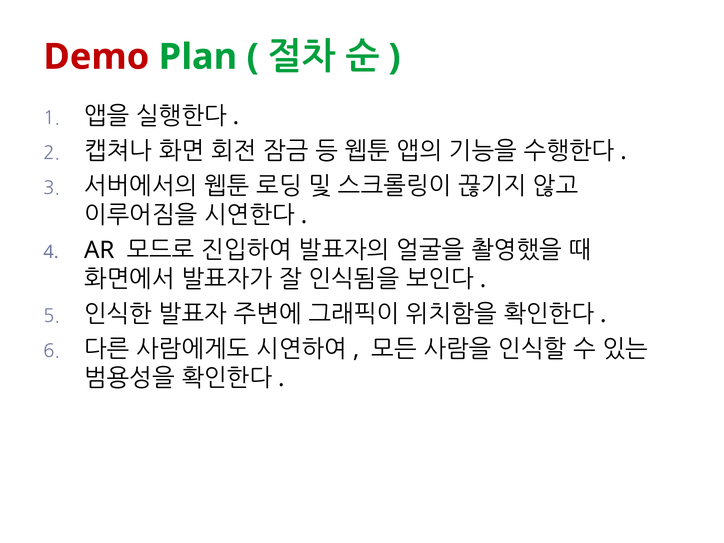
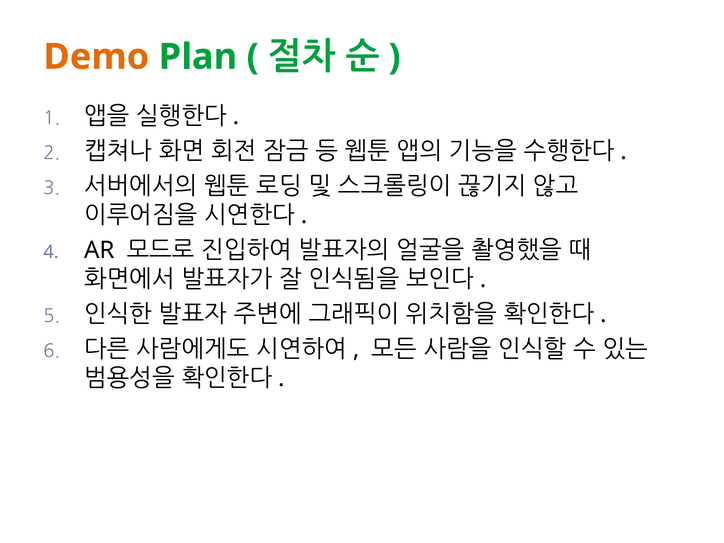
Demo colour: red -> orange (96, 57)
